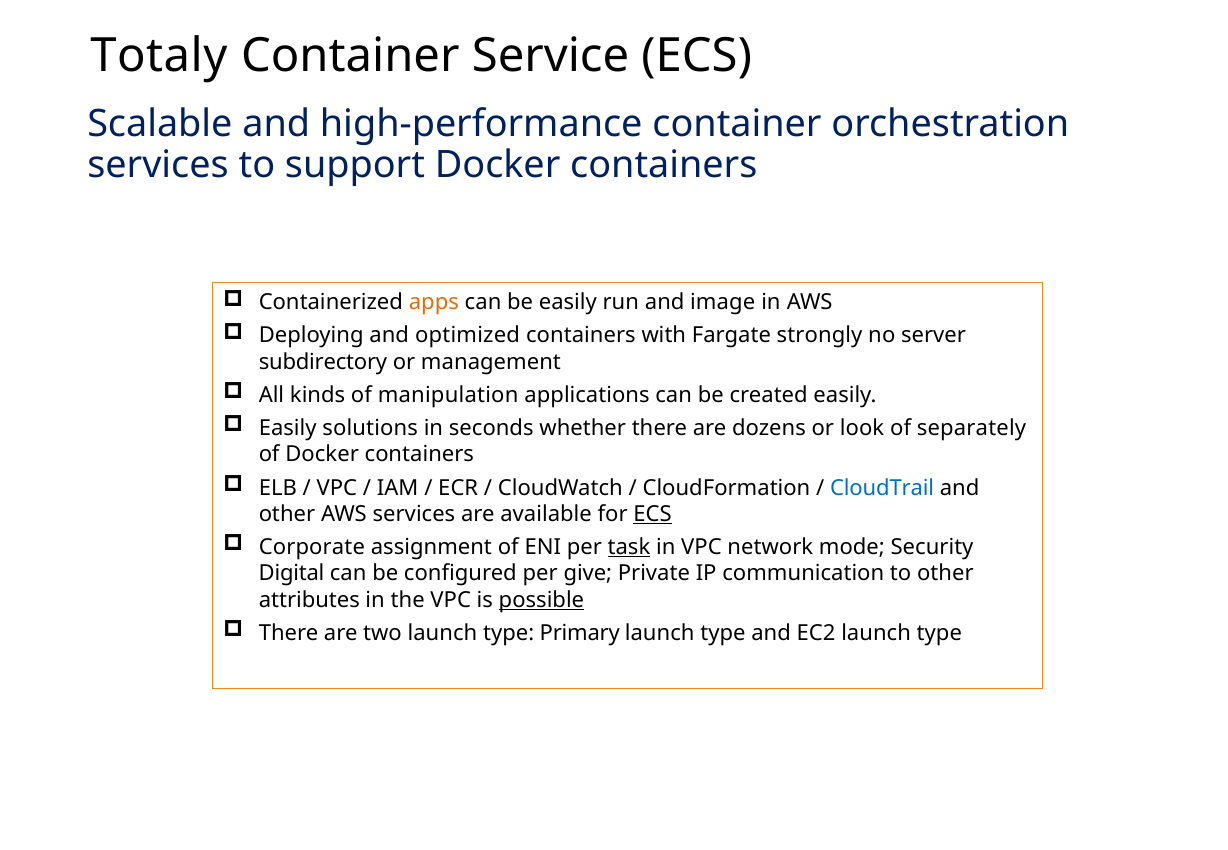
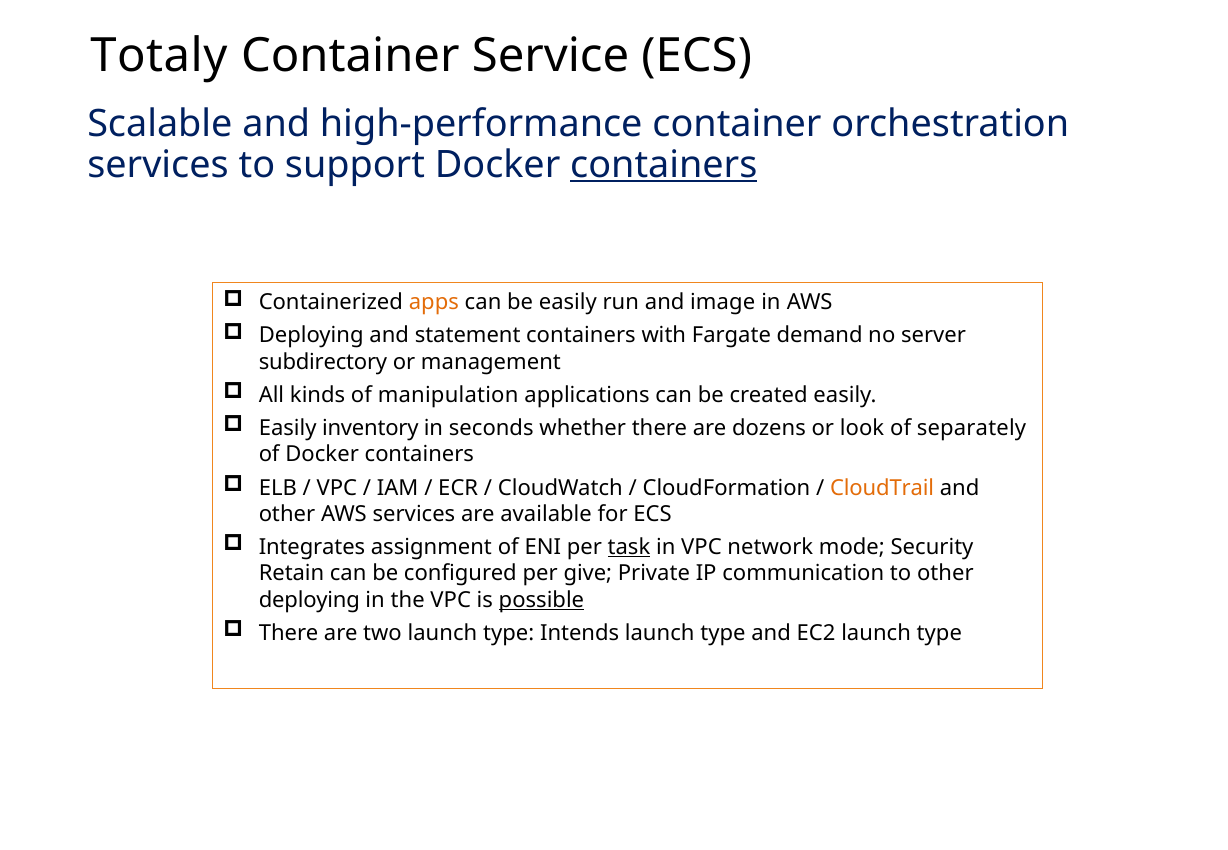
containers underline: none -> present (664, 165)
optimized: optimized -> statement (468, 336)
strongly: strongly -> demand (820, 336)
solutions: solutions -> inventory (370, 428)
CloudTrail colour: blue -> orange (882, 488)
ECS underline: present -> none (653, 514)
Corporate: Corporate -> Integrates (312, 547)
Digital: Digital -> Retain (291, 574)
attributes: attributes -> deploying (309, 600)
Primary: Primary -> Intends (580, 633)
